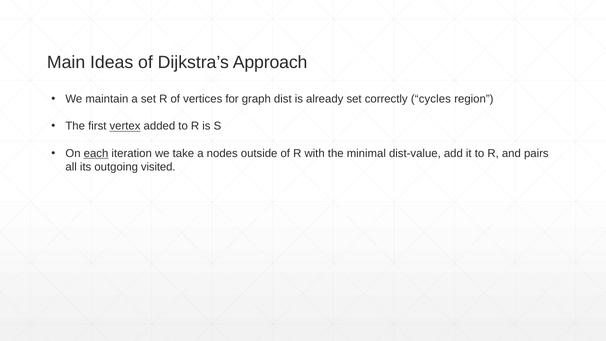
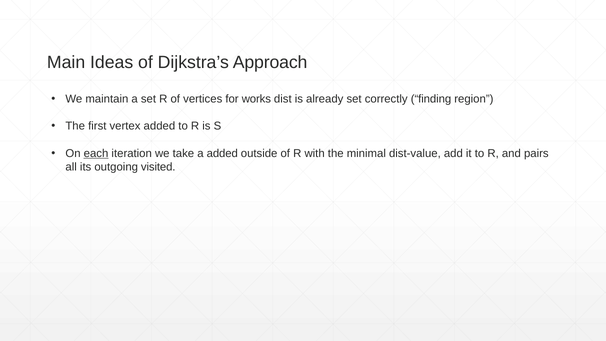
graph: graph -> works (256, 99)
cycles: cycles -> finding (431, 99)
vertex underline: present -> none (125, 126)
a nodes: nodes -> added (222, 153)
